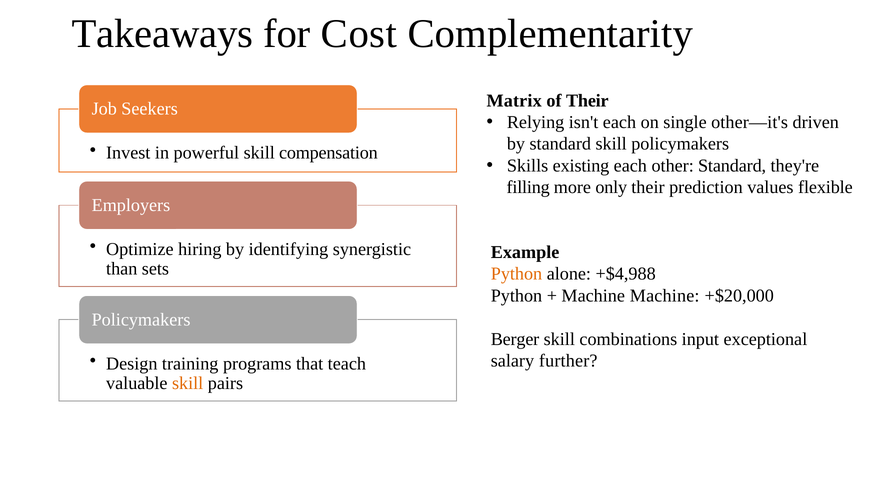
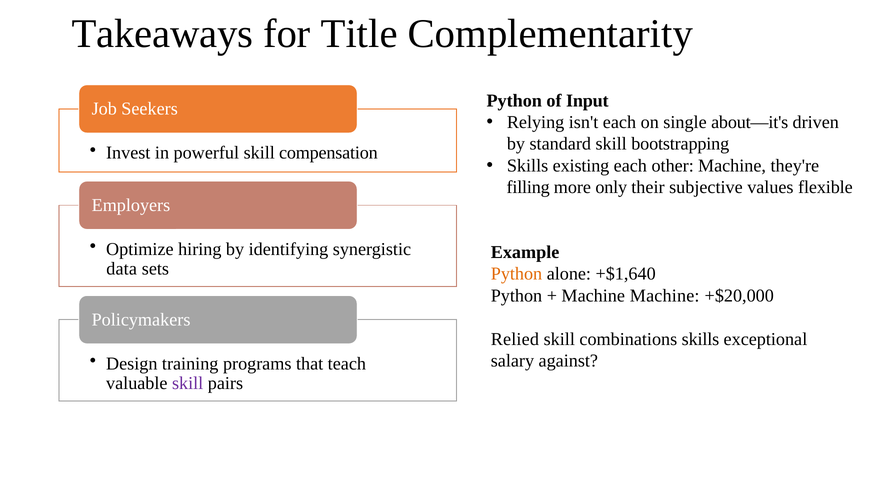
Cost: Cost -> Title (359, 34)
Matrix: Matrix -> Python (514, 101)
of Their: Their -> Input (587, 101)
other—it's: other—it's -> about—it's (750, 122)
skill policymakers: policymakers -> bootstrapping (680, 144)
other Standard: Standard -> Machine (732, 166)
prediction: prediction -> subjective (706, 188)
than: than -> data (122, 269)
+$4,988: +$4,988 -> +$1,640 (626, 274)
Berger: Berger -> Relied (515, 339)
combinations input: input -> skills (700, 339)
further: further -> against (568, 361)
skill colour: orange -> purple (188, 383)
